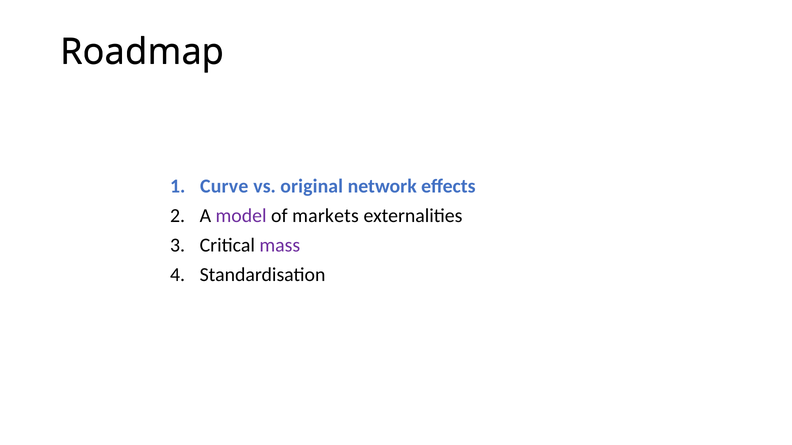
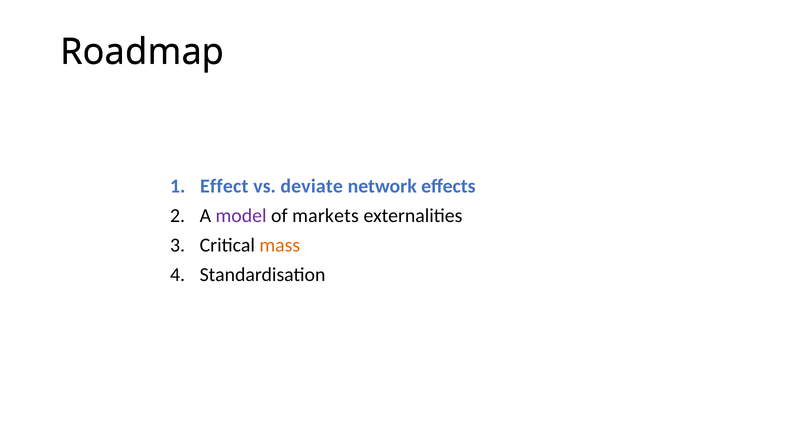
Curve: Curve -> Effect (224, 186)
original: original -> deviate (312, 186)
mass colour: purple -> orange (280, 245)
